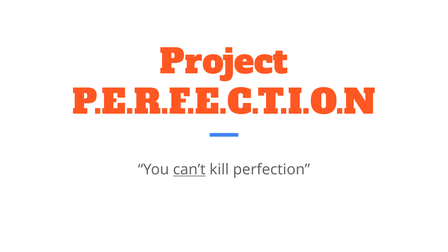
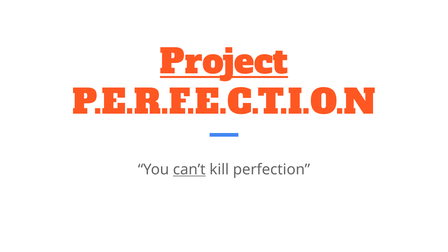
Project underline: none -> present (224, 62)
